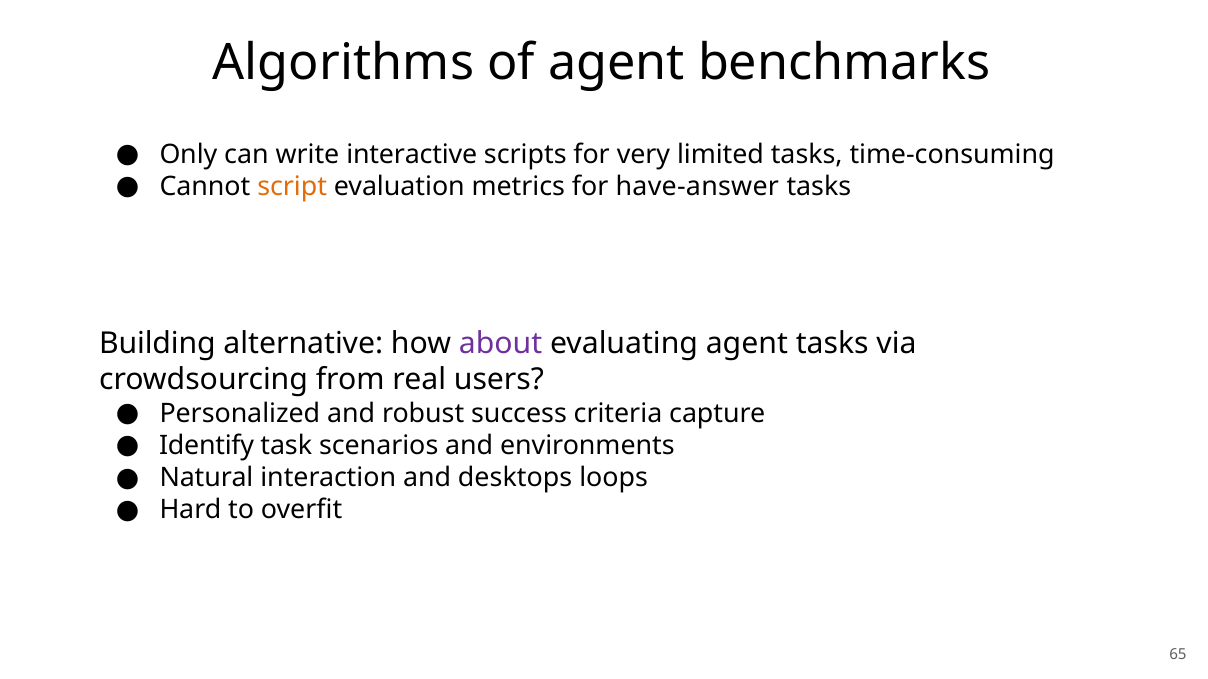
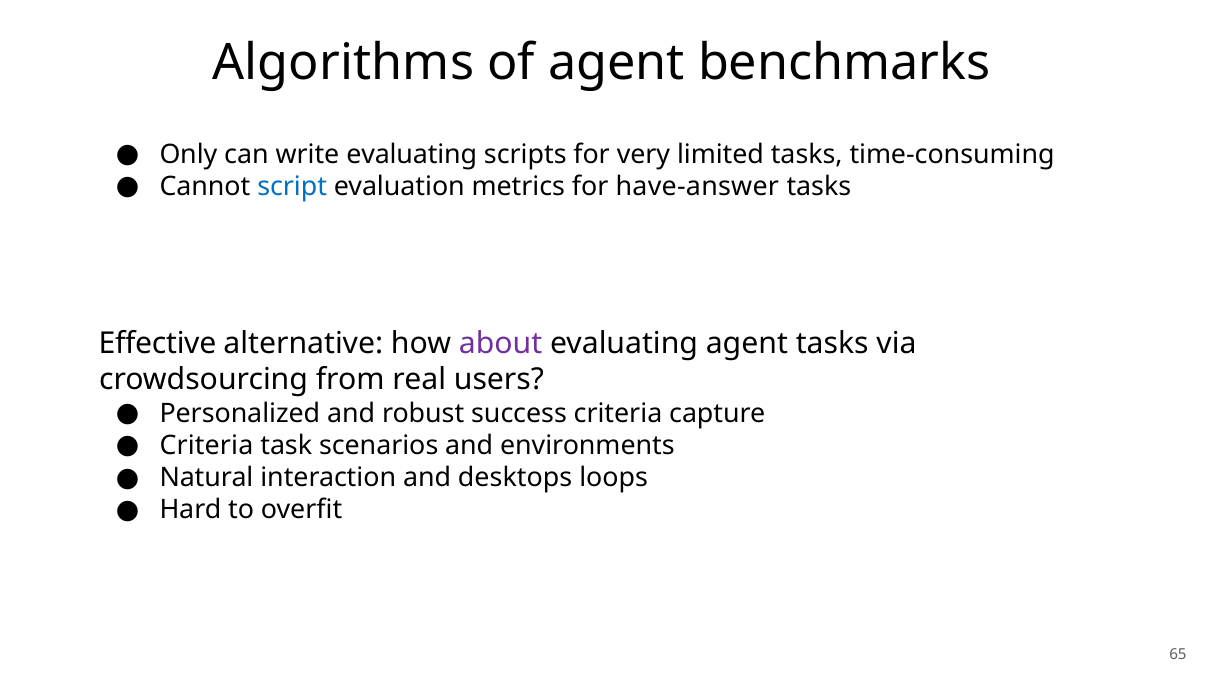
write interactive: interactive -> evaluating (412, 154)
script colour: orange -> blue (292, 186)
Building: Building -> Effective (157, 343)
Identify: Identify -> Criteria (206, 446)
